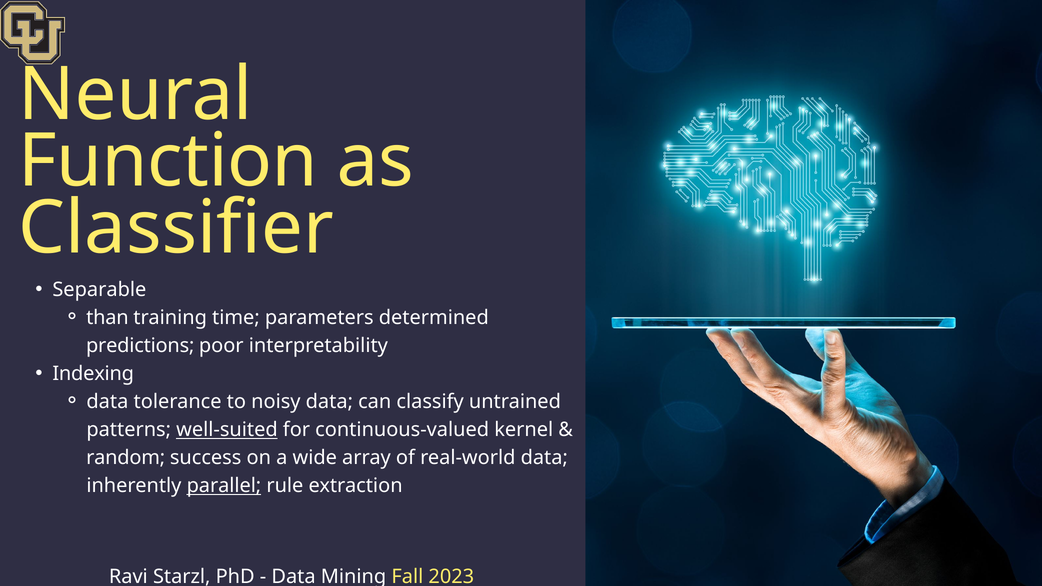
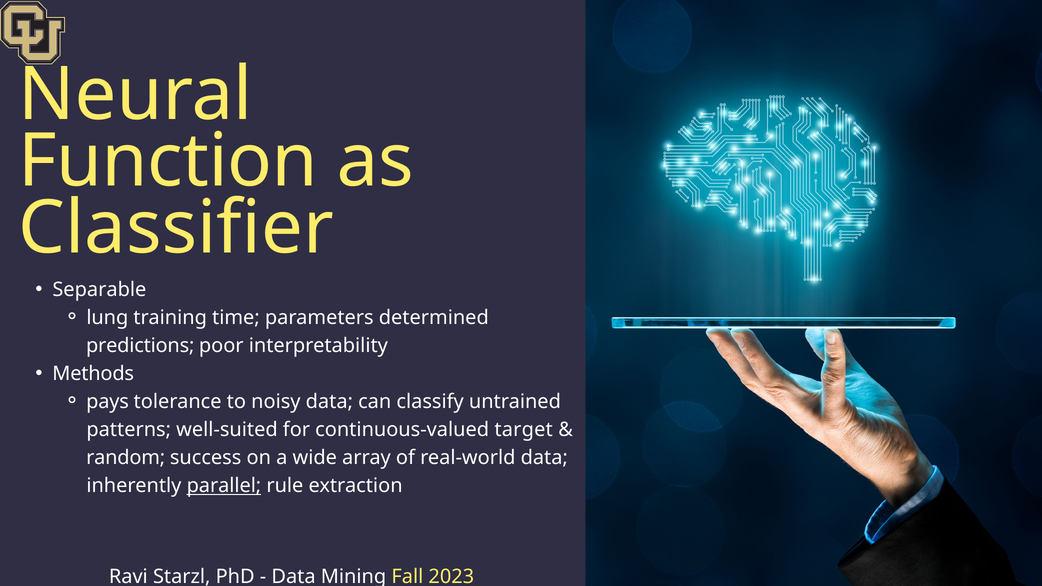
than: than -> lung (107, 318)
Indexing: Indexing -> Methods (93, 374)
data: data -> pays (108, 402)
well-suited underline: present -> none (227, 430)
kernel: kernel -> target (524, 430)
